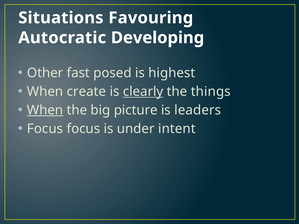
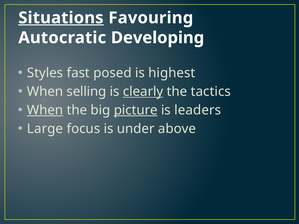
Situations underline: none -> present (61, 18)
Other: Other -> Styles (45, 73)
create: create -> selling (86, 92)
things: things -> tactics (211, 92)
picture underline: none -> present (136, 110)
Focus: Focus -> Large (45, 129)
intent: intent -> above (177, 129)
